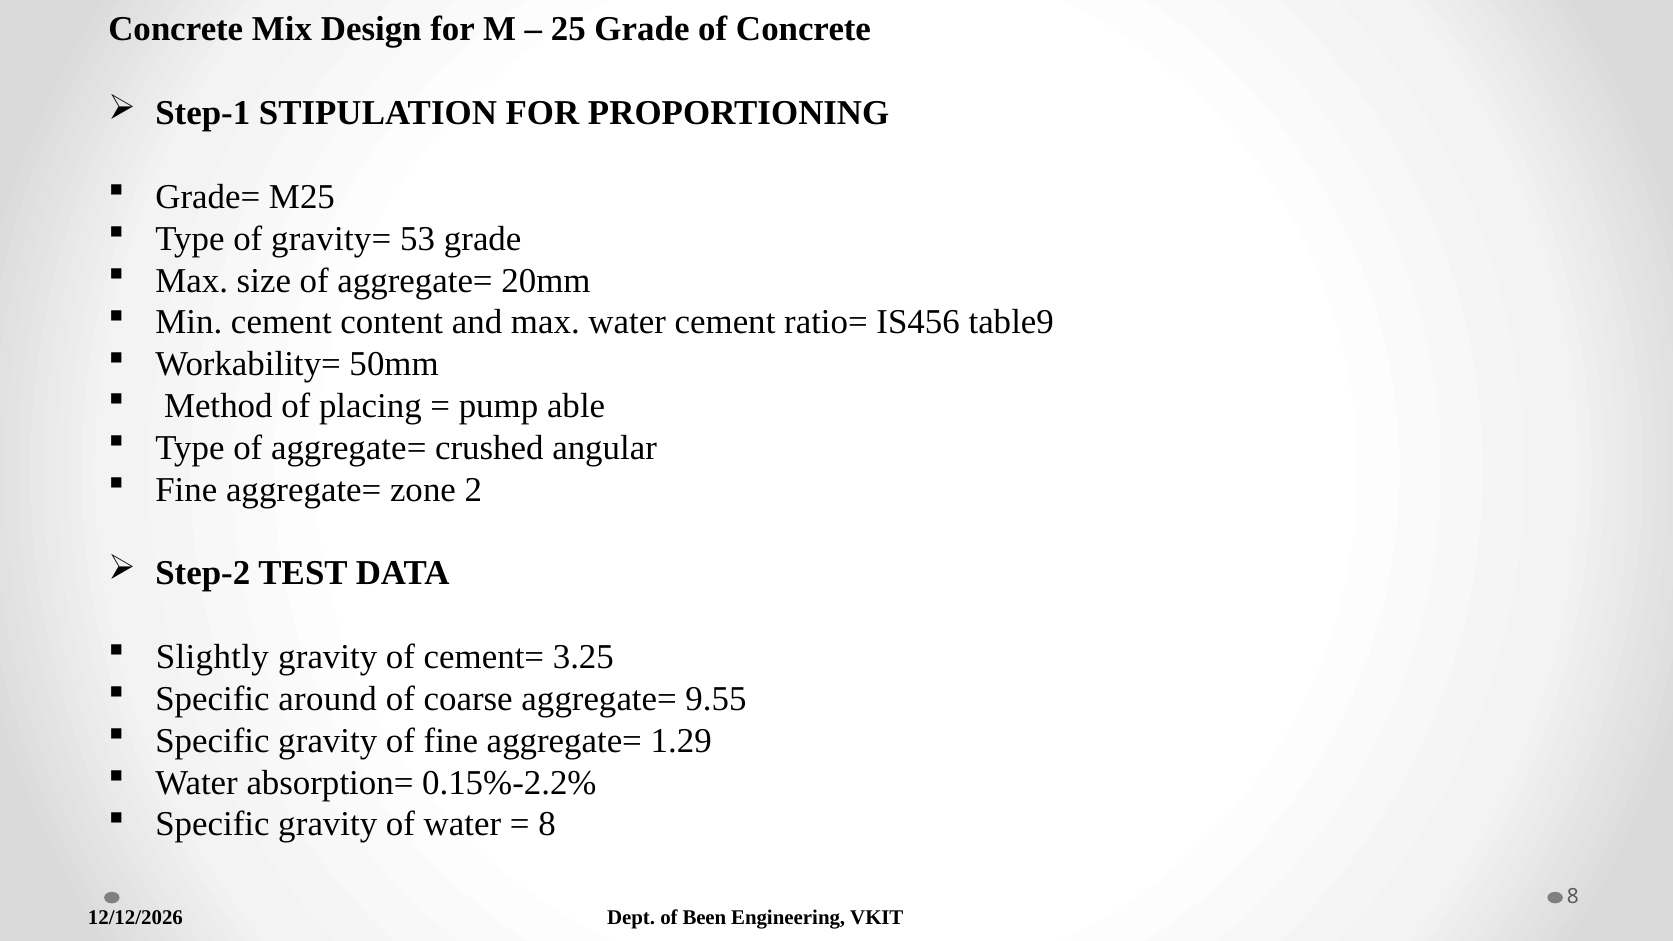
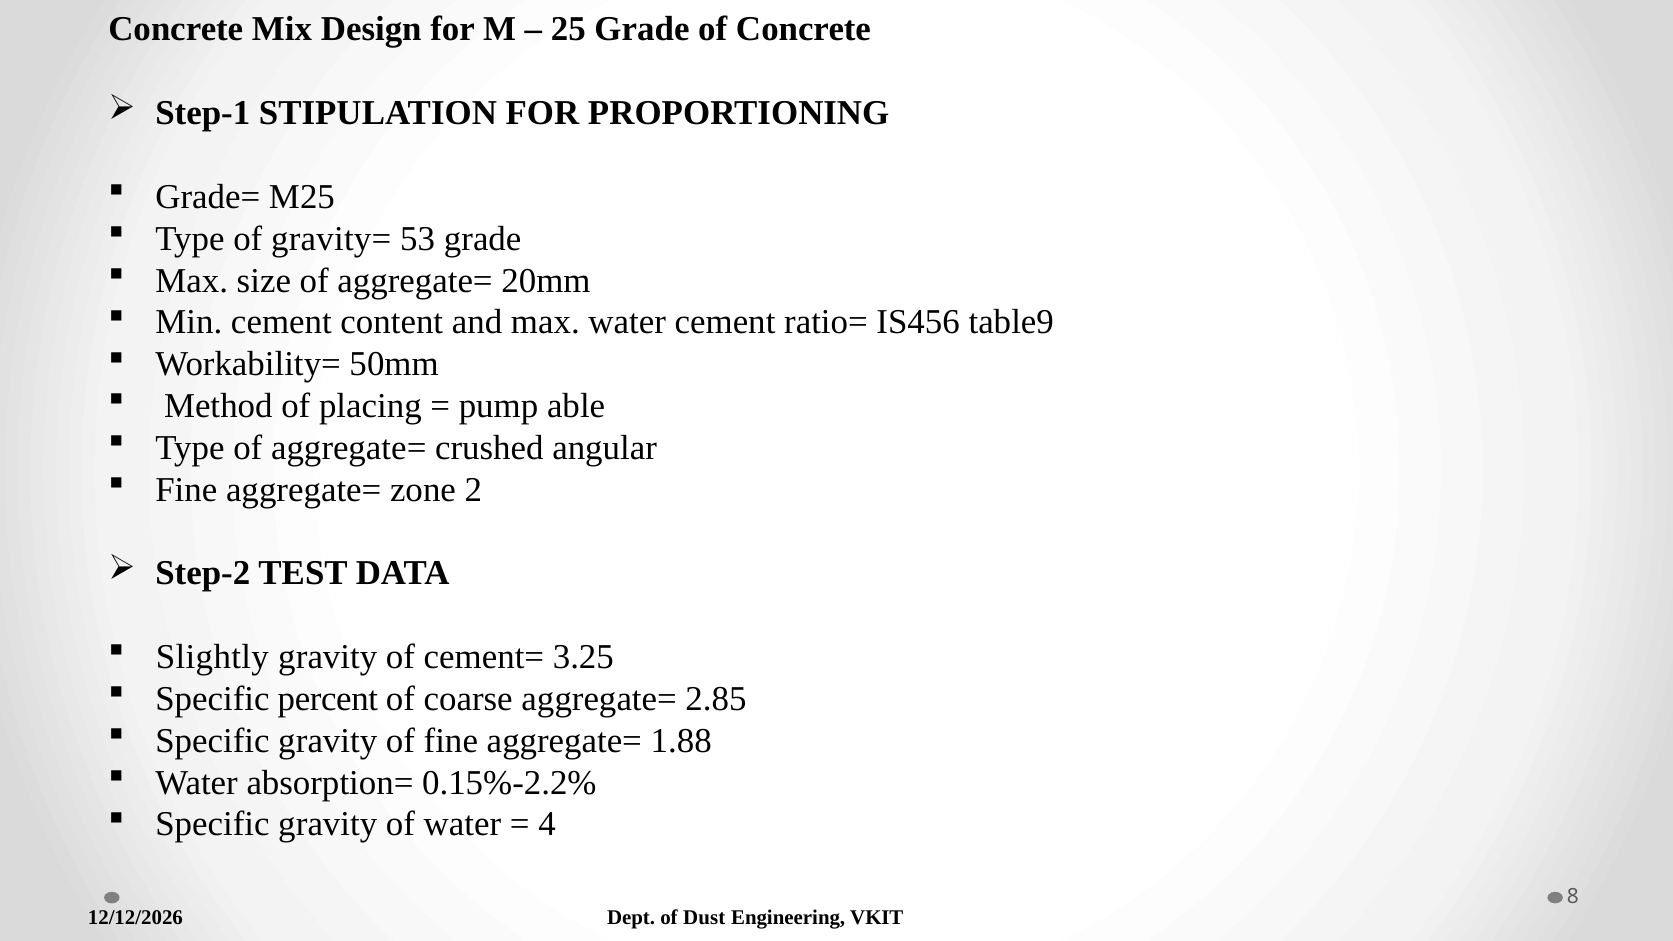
around: around -> percent (328, 699)
9.55: 9.55 -> 2.85 (716, 699)
1.29: 1.29 -> 1.88 (681, 741)
8: 8 -> 4 (547, 824)
Been: Been -> Dust (704, 917)
